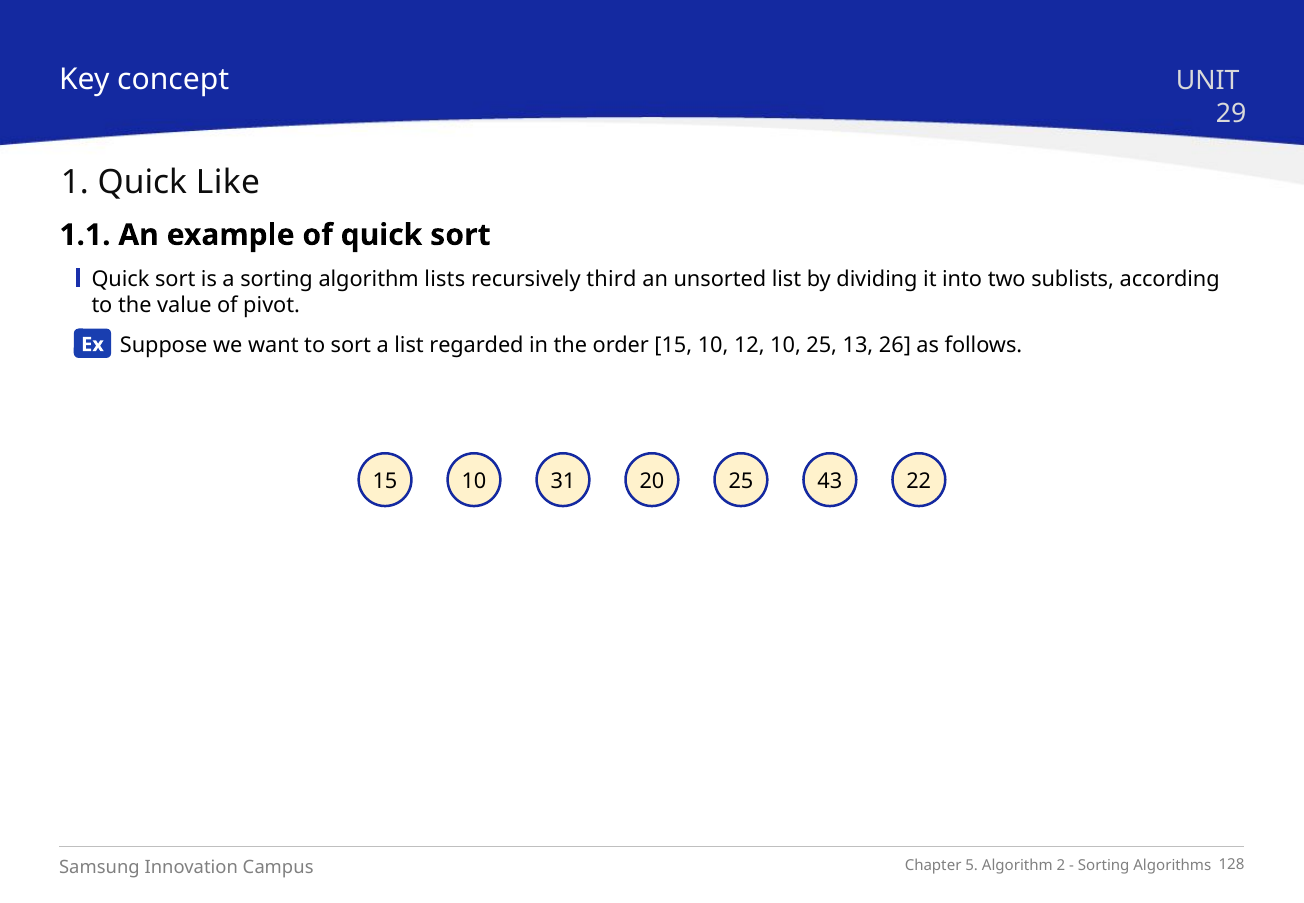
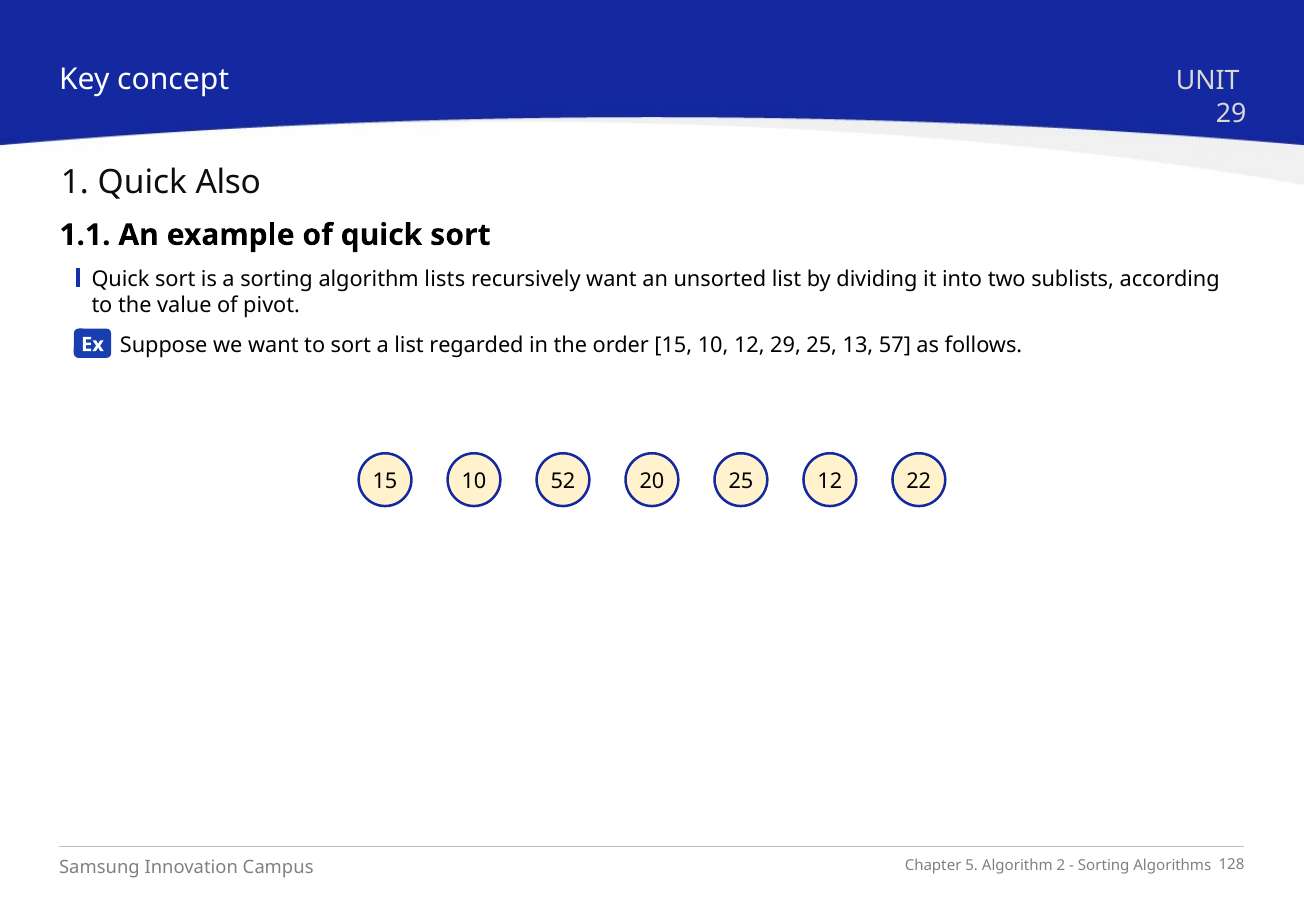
Like: Like -> Also (228, 182)
recursively third: third -> want (611, 279)
12 10: 10 -> 29 (786, 345)
26: 26 -> 57 (895, 345)
31: 31 -> 52 (563, 481)
25 43: 43 -> 12 (830, 481)
